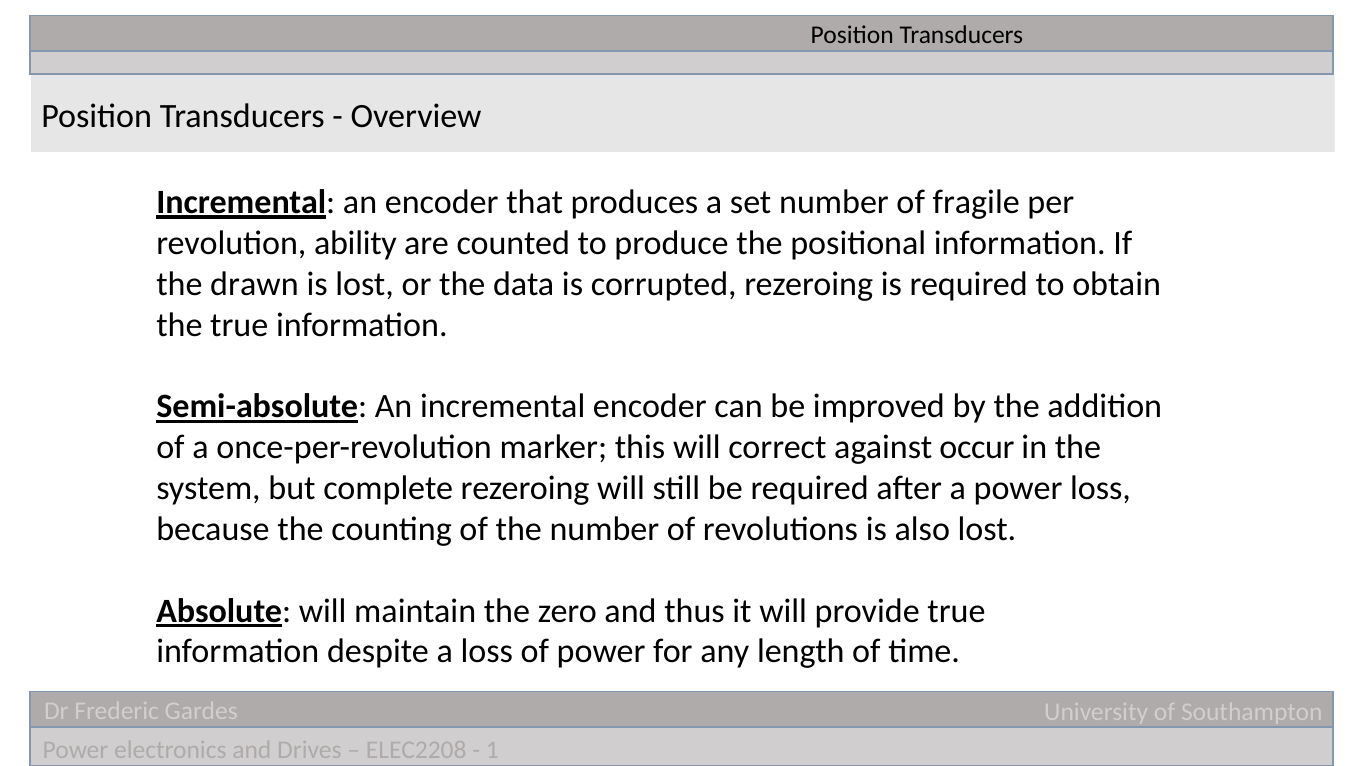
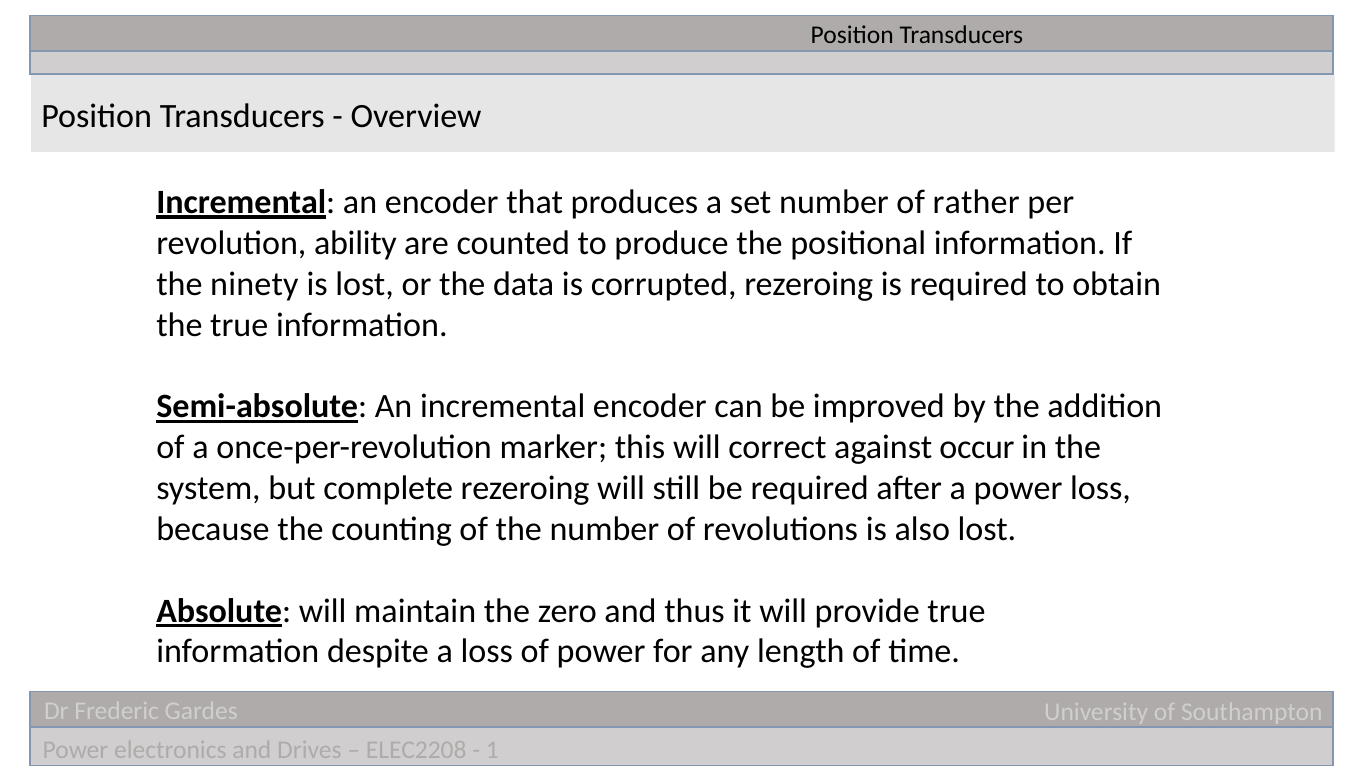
fragile: fragile -> rather (976, 202)
drawn: drawn -> ninety (254, 284)
